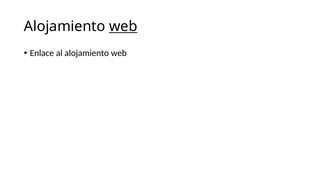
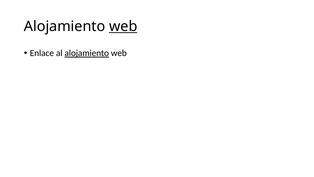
alojamiento underline: none -> present (87, 53)
